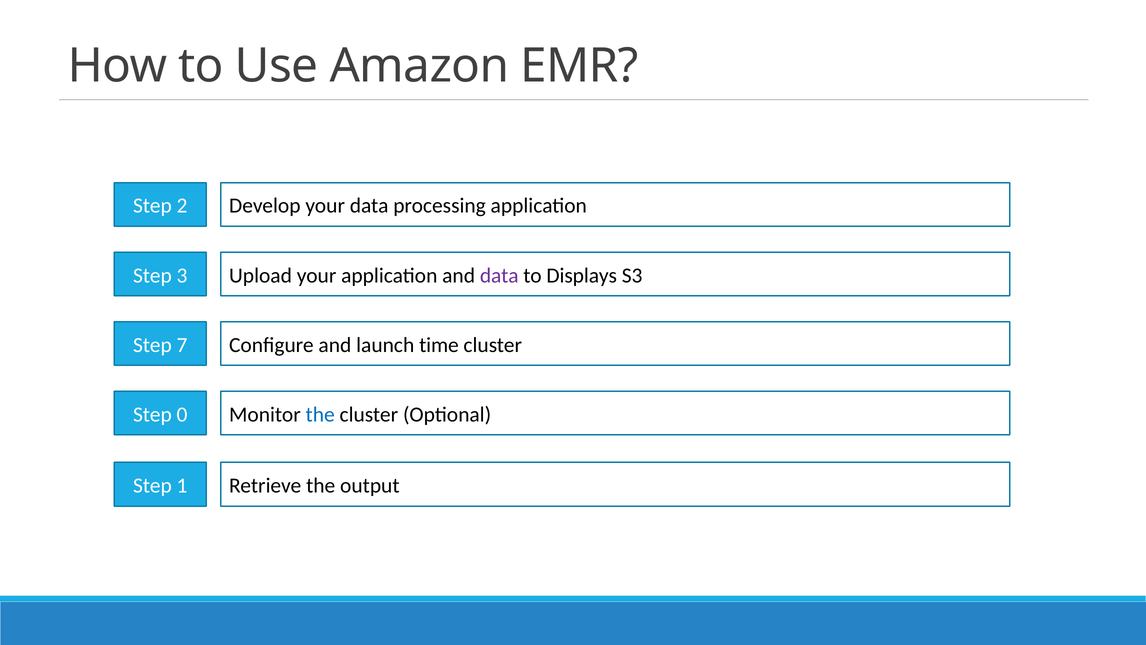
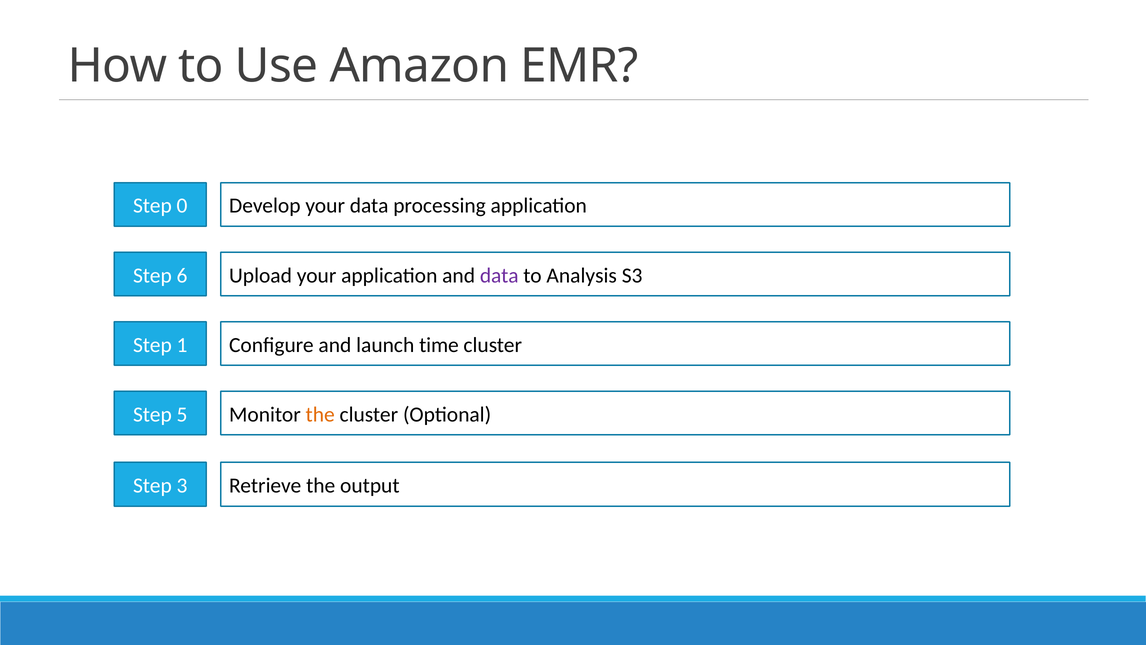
2: 2 -> 0 (182, 206)
3: 3 -> 6 (182, 275)
Displays: Displays -> Analysis (582, 275)
7: 7 -> 1 (182, 345)
0: 0 -> 5 (182, 414)
the colour: blue -> orange (320, 414)
1: 1 -> 3 (182, 485)
